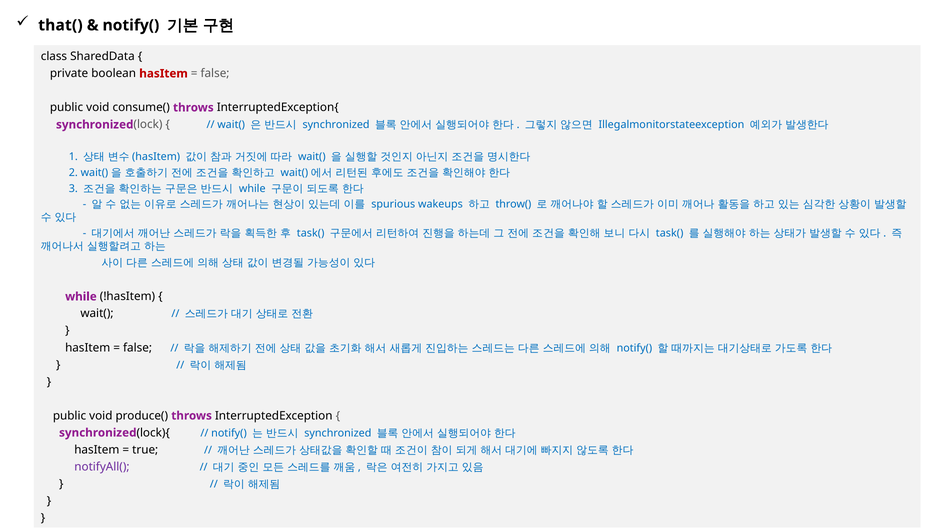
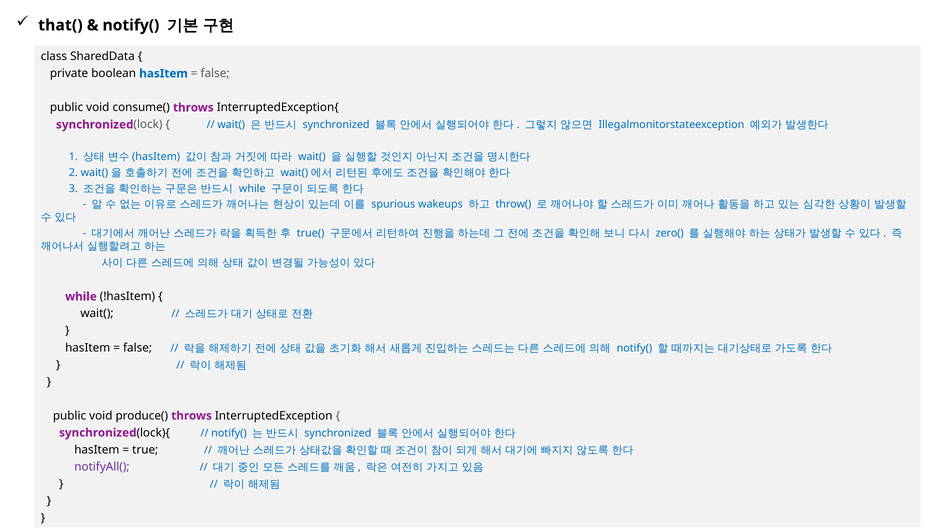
hasItem colour: red -> blue (164, 73)
task(: task( -> true( (311, 233)
task(: task( -> zero( (670, 233)
